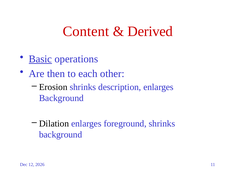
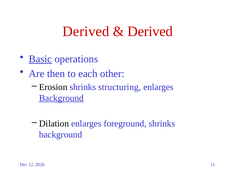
Content: Content -> Derived (86, 31)
description: description -> structuring (120, 87)
Background underline: none -> present (61, 98)
